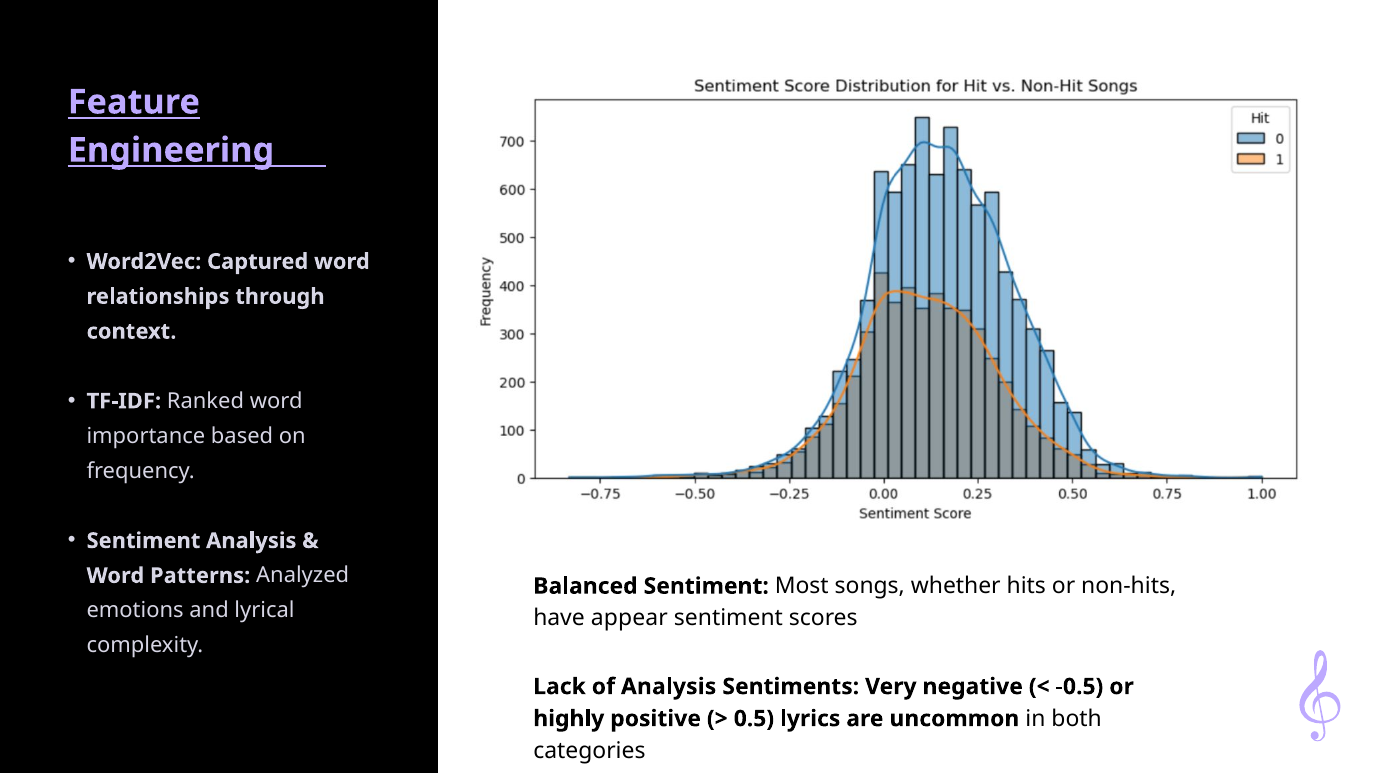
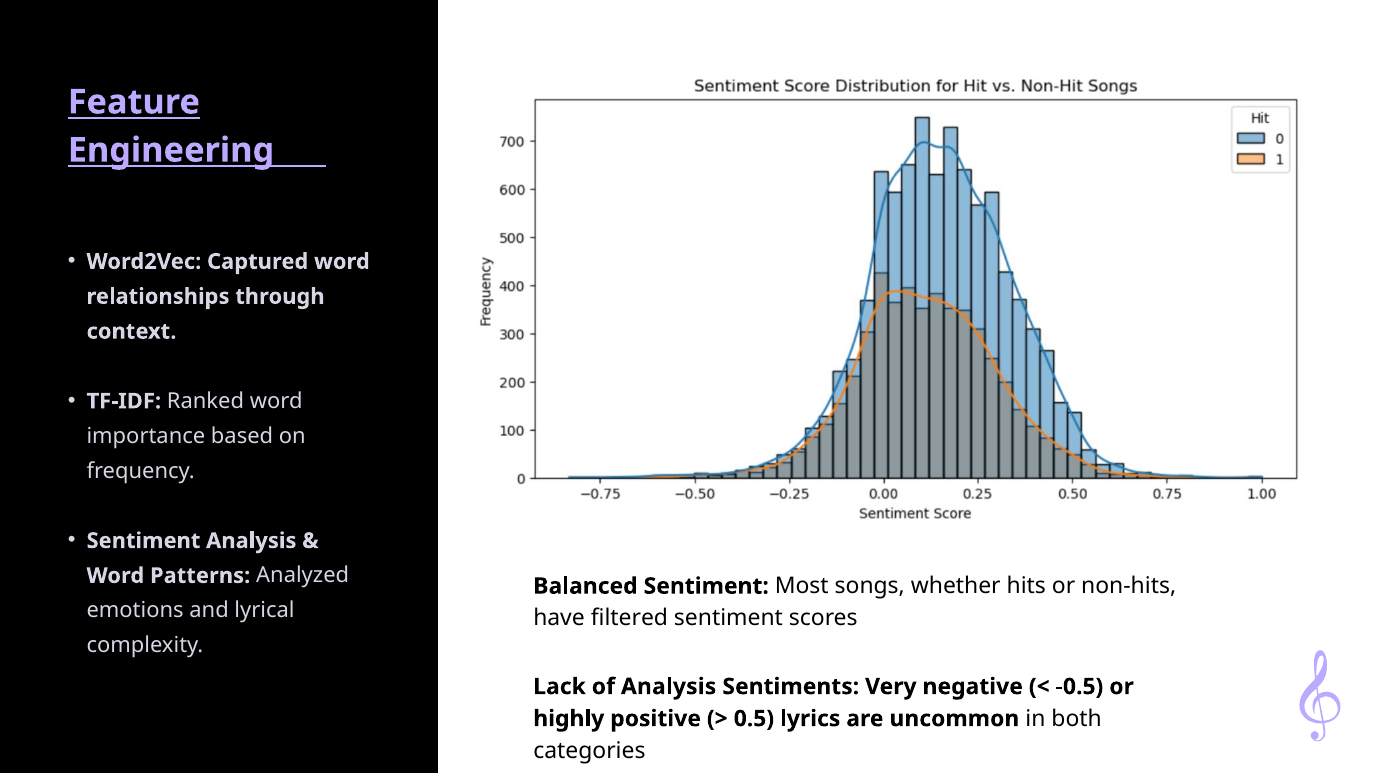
appear: appear -> filtered (629, 619)
